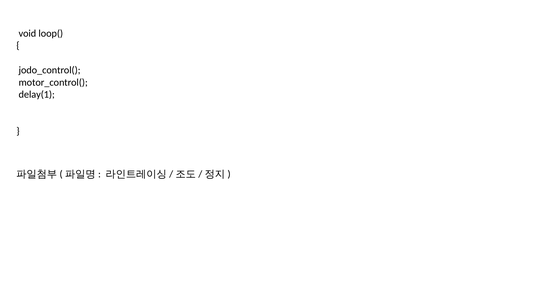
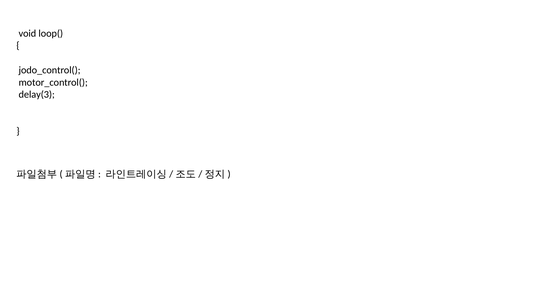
delay(1: delay(1 -> delay(3 (37, 95)
